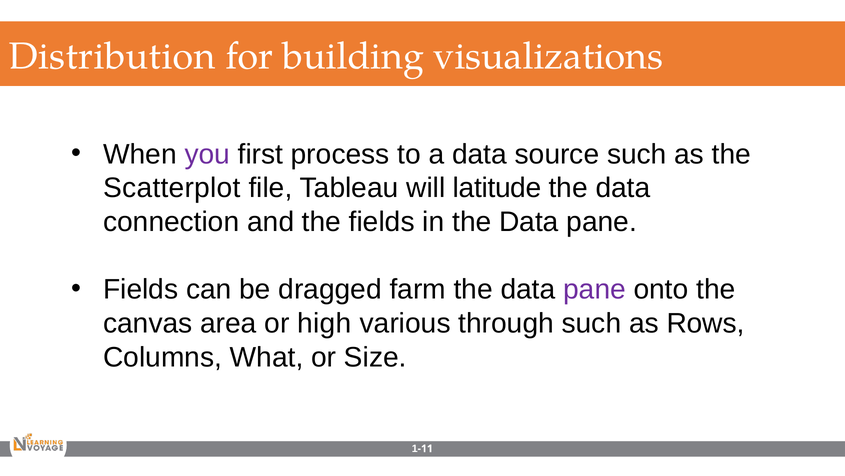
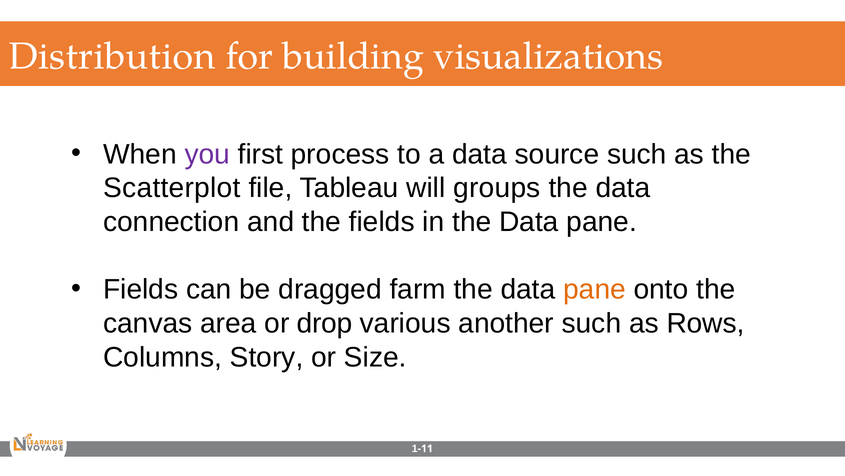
latitude: latitude -> groups (497, 188)
pane colour: purple -> orange (595, 289)
high: high -> drop (325, 323)
through: through -> another (506, 323)
What: What -> Story (267, 357)
